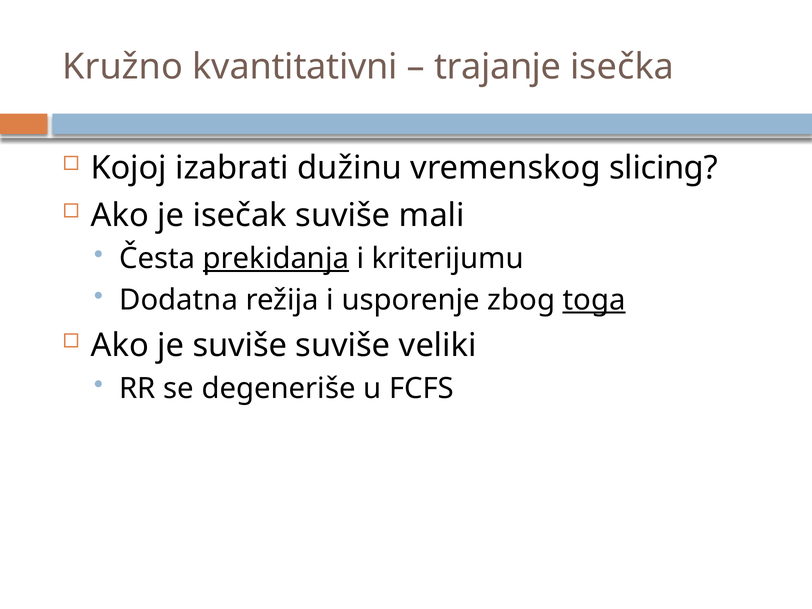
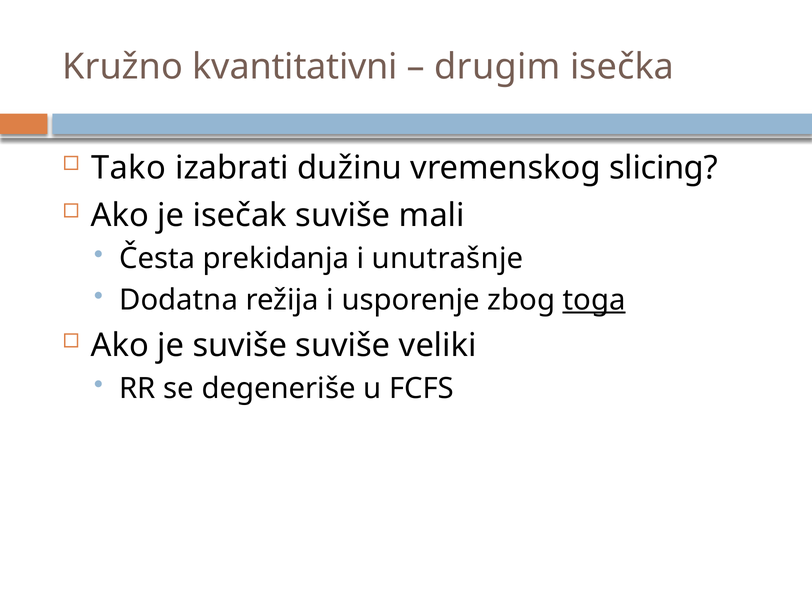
trajanje: trajanje -> drugim (497, 67)
Kojoj: Kojoj -> Tako (129, 168)
prekidanja underline: present -> none (276, 258)
kriterijumu: kriterijumu -> unutrašnje (448, 258)
